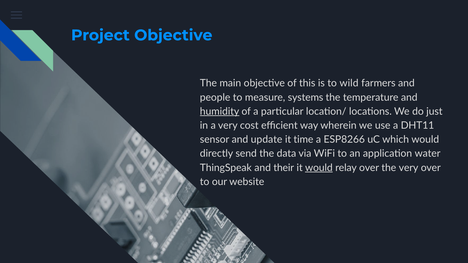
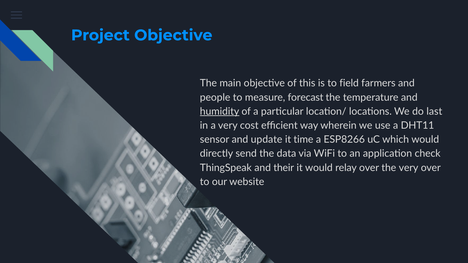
wild: wild -> field (349, 83)
systems: systems -> forecast (306, 97)
just: just -> last (434, 111)
water: water -> check (428, 154)
would underline: present -> none (319, 168)
